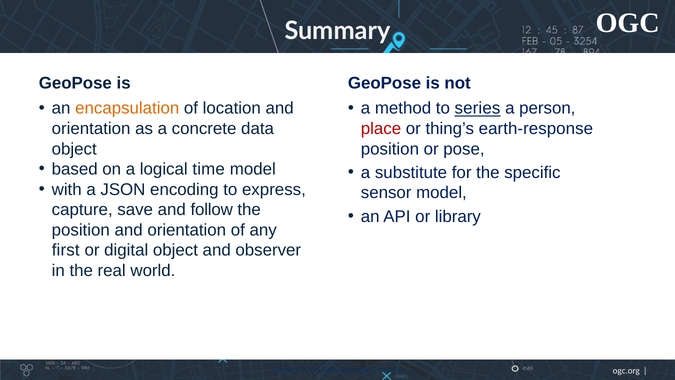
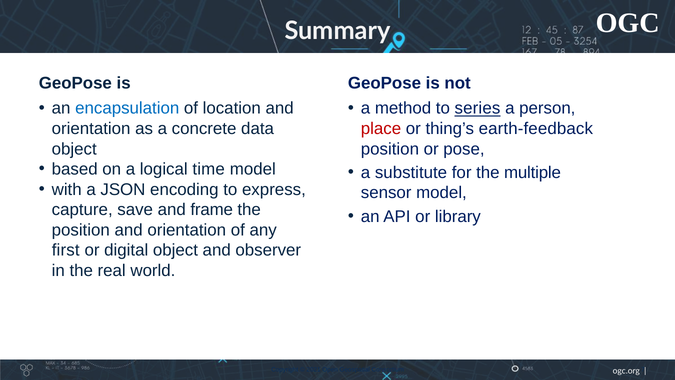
encapsulation colour: orange -> blue (127, 108)
earth-response: earth-response -> earth-feedback (536, 129)
specific: specific -> multiple (532, 172)
follow: follow -> frame (212, 210)
